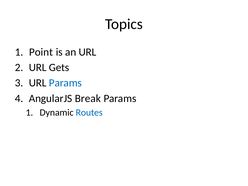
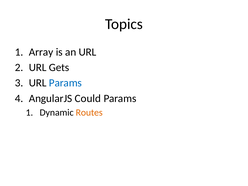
Point: Point -> Array (41, 52)
Break: Break -> Could (88, 98)
Routes colour: blue -> orange (89, 113)
